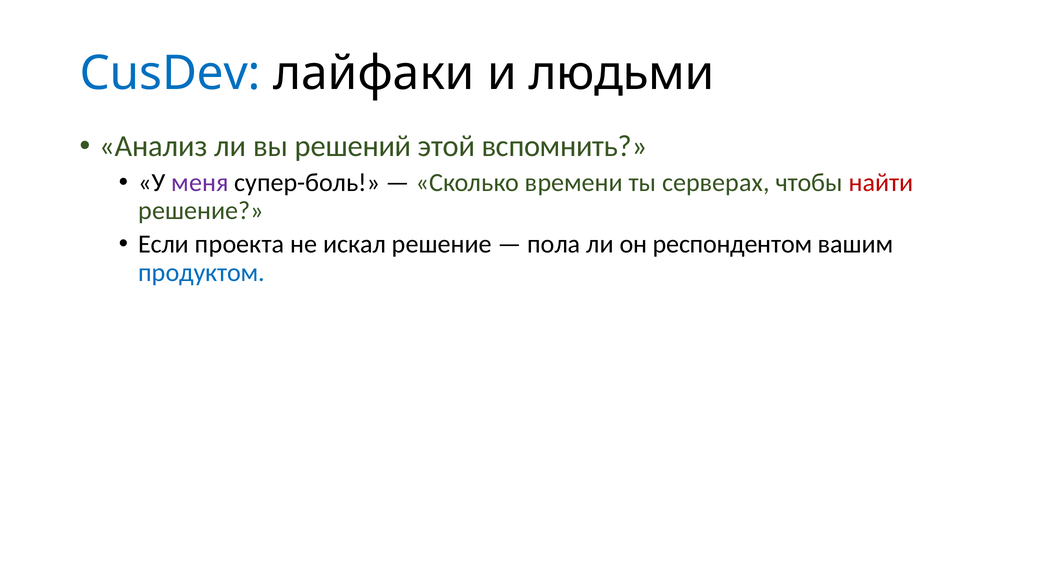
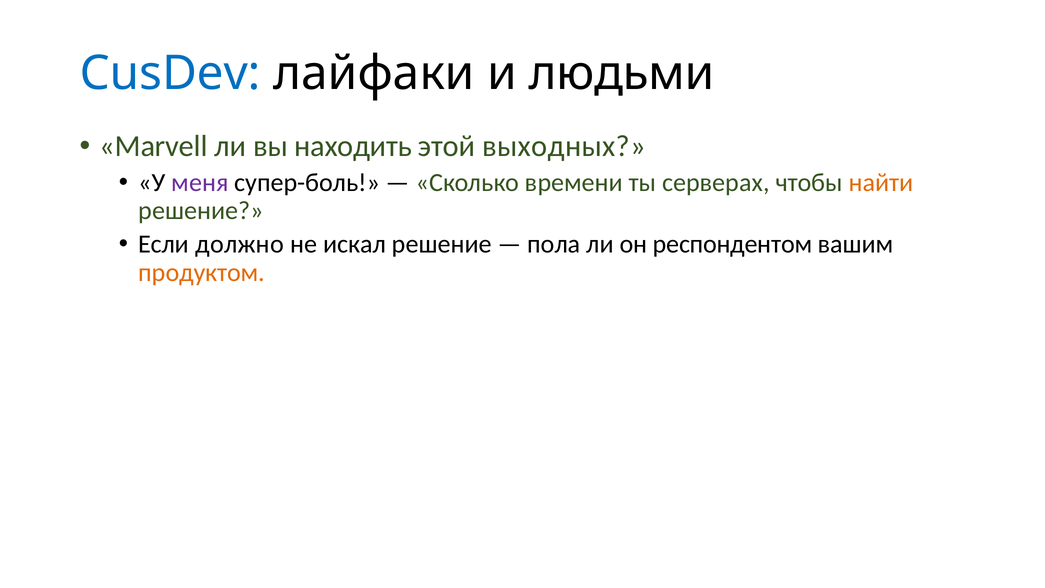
Анализ: Анализ -> Marvell (153, 146)
решений: решений -> находить (353, 146)
вспомнить: вспомнить -> выходных (564, 146)
найти colour: red -> orange (881, 182)
проекта: проекта -> должно (240, 244)
продуктом colour: blue -> orange (202, 272)
